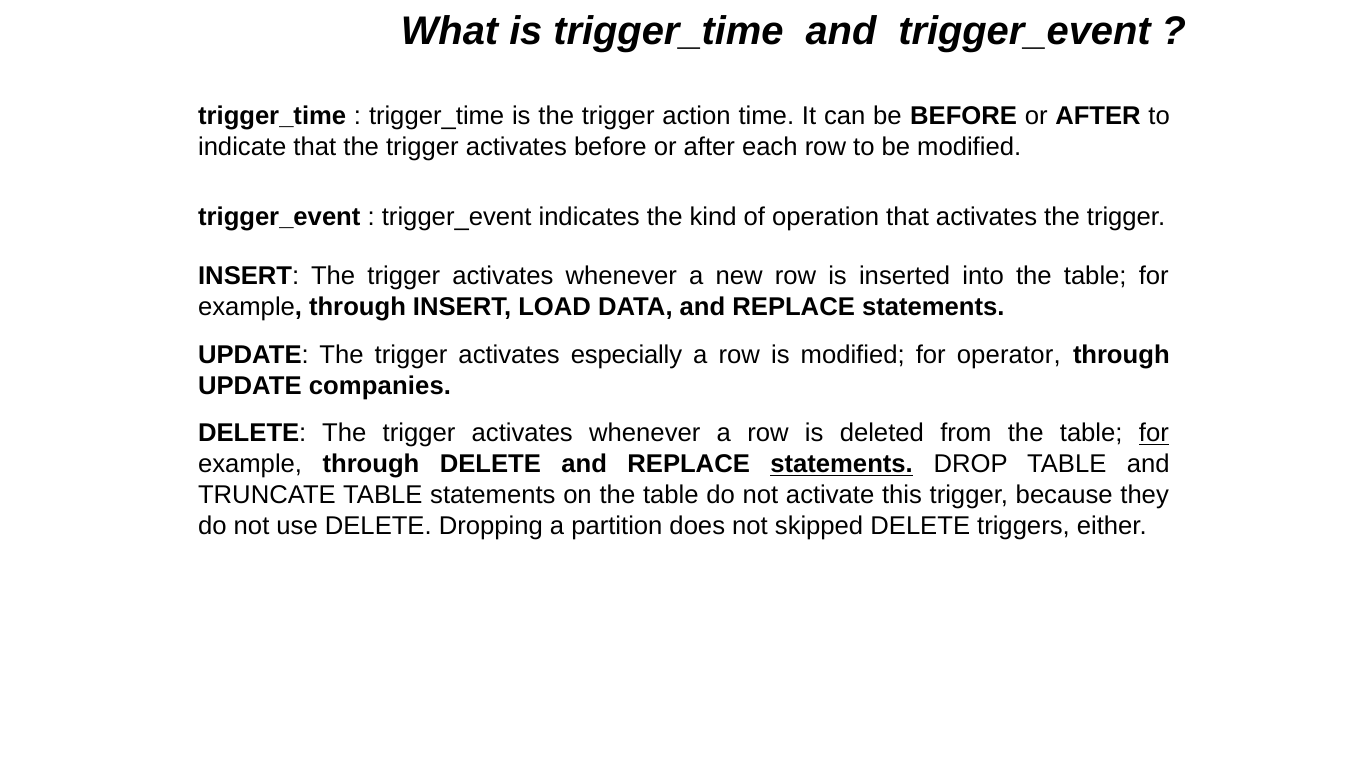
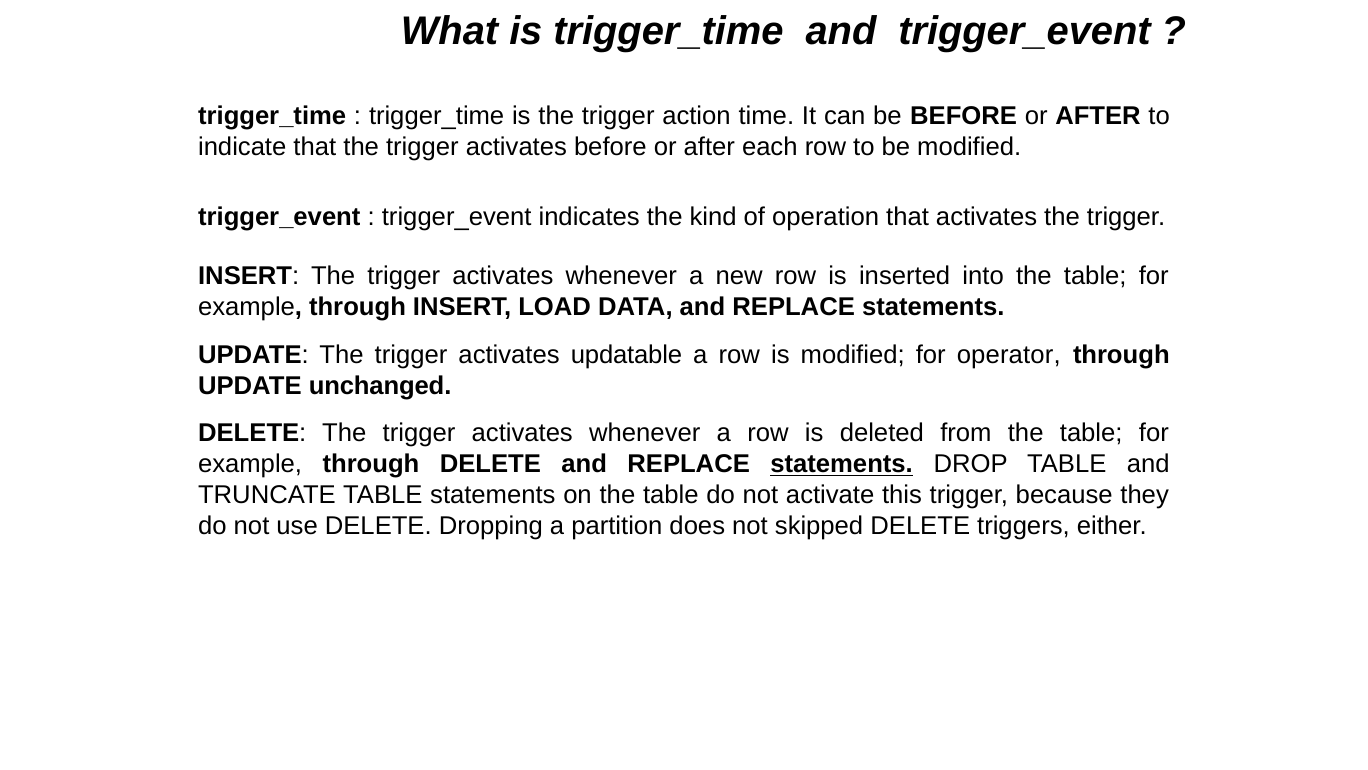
especially: especially -> updatable (626, 355)
companies: companies -> unchanged (380, 385)
for underline: present -> none (1154, 433)
